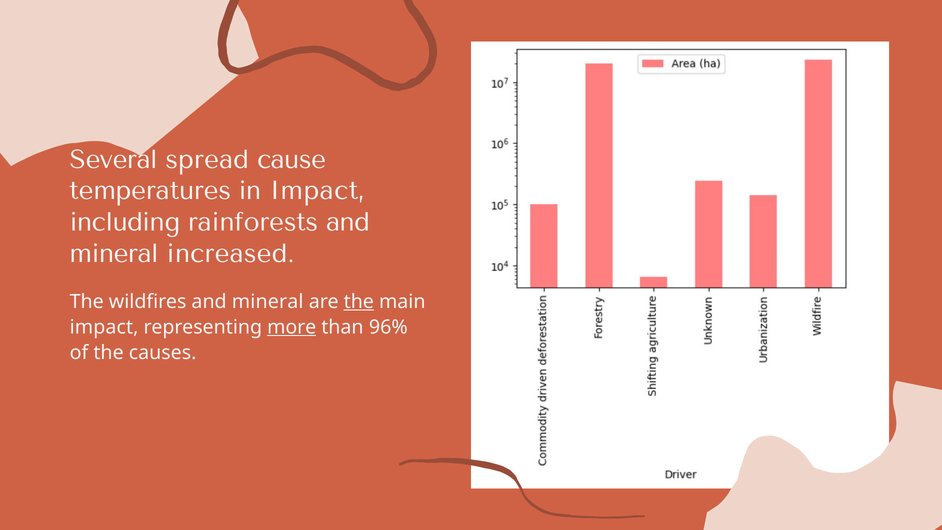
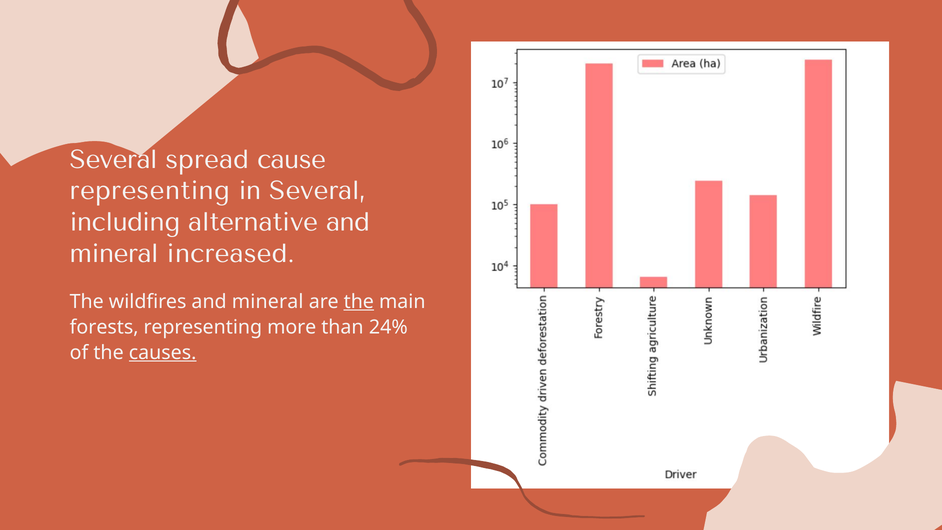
temperatures: temperatures -> representing (150, 191)
in Impact: Impact -> Several (318, 191)
rainforests: rainforests -> alternative (253, 222)
impact: impact -> forests (104, 327)
more underline: present -> none (292, 327)
96%: 96% -> 24% (388, 327)
causes underline: none -> present (163, 353)
